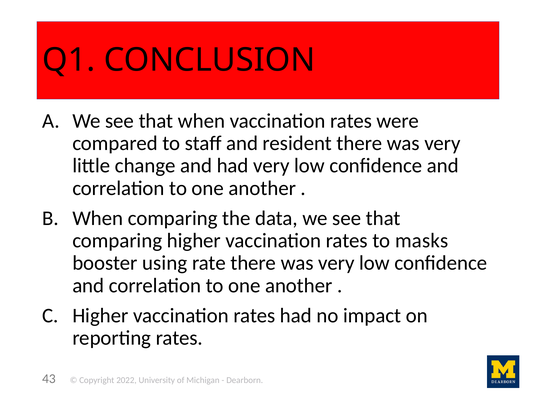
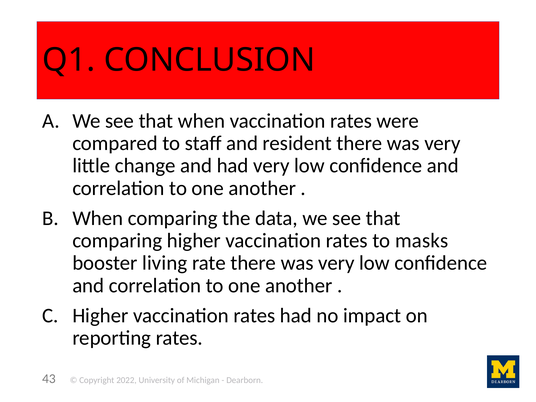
using: using -> living (165, 263)
